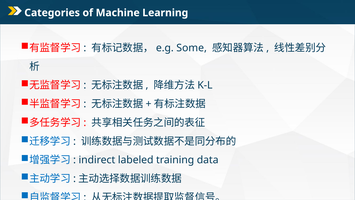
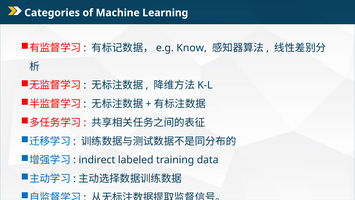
Some: Some -> Know (192, 48)
